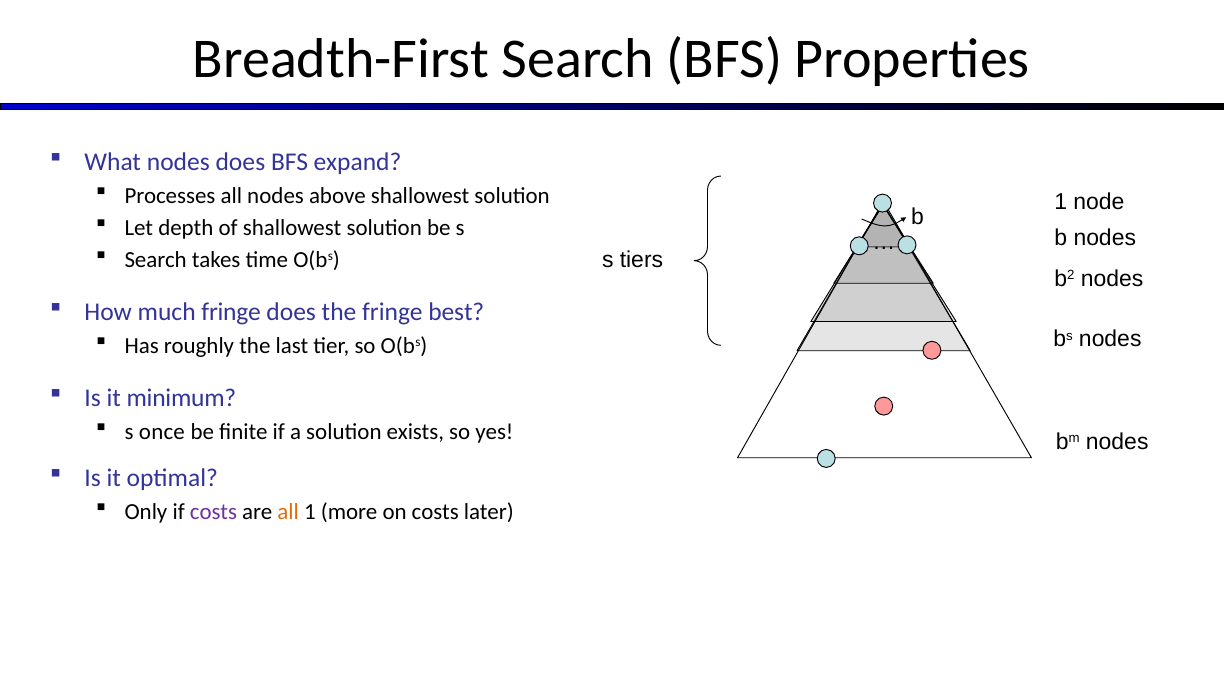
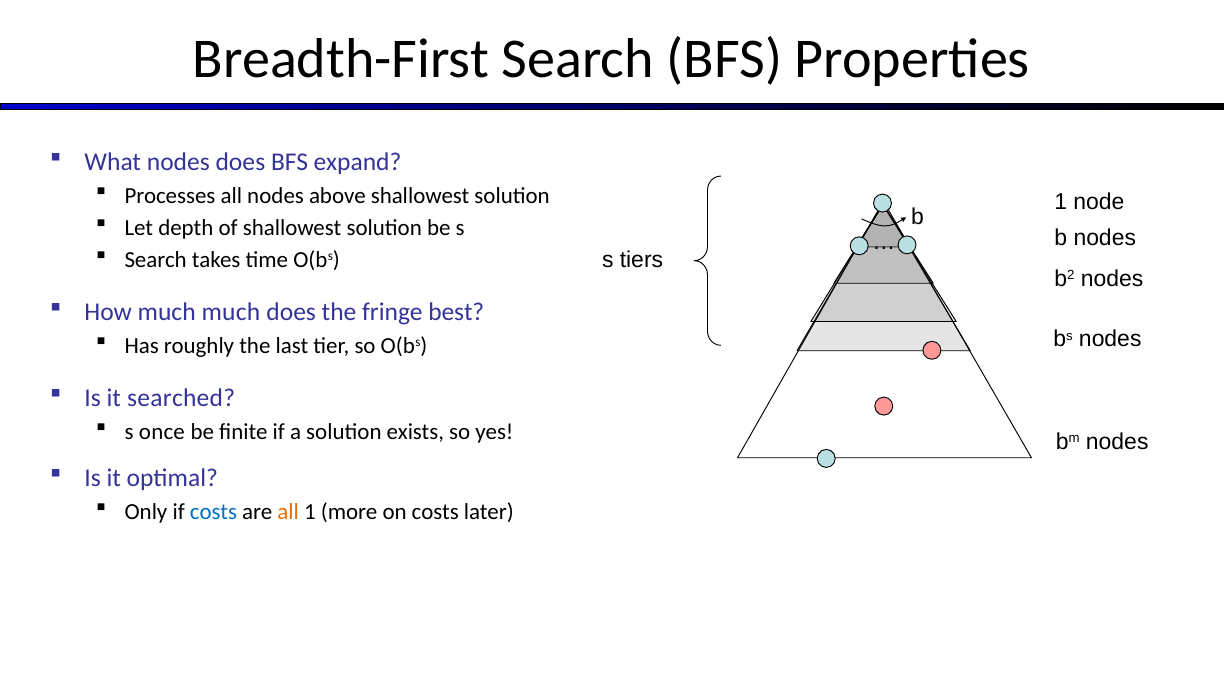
much fringe: fringe -> much (231, 312)
minimum: minimum -> searched (181, 398)
costs colour: purple -> blue (213, 511)
